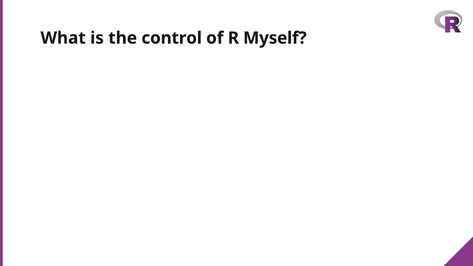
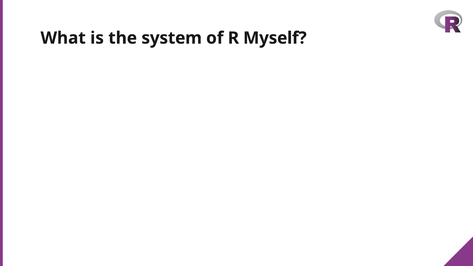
control: control -> system (172, 38)
